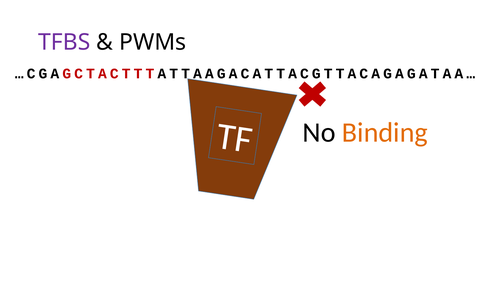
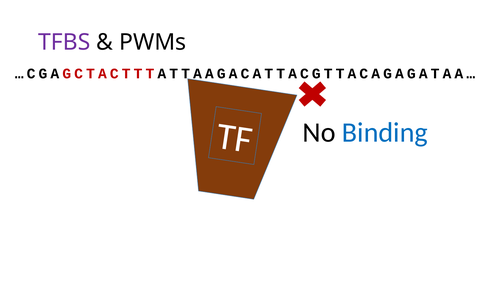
Binding colour: orange -> blue (385, 132)
